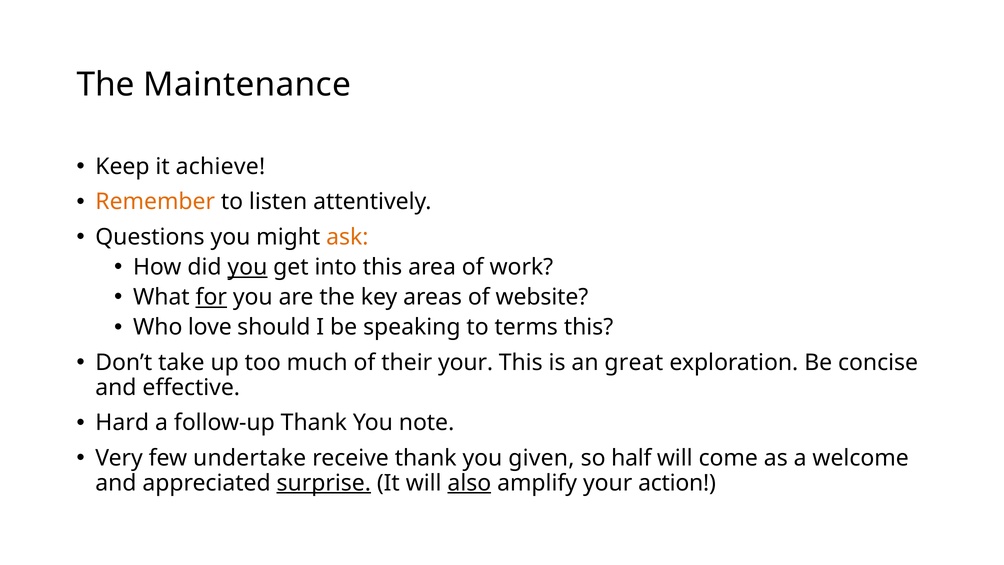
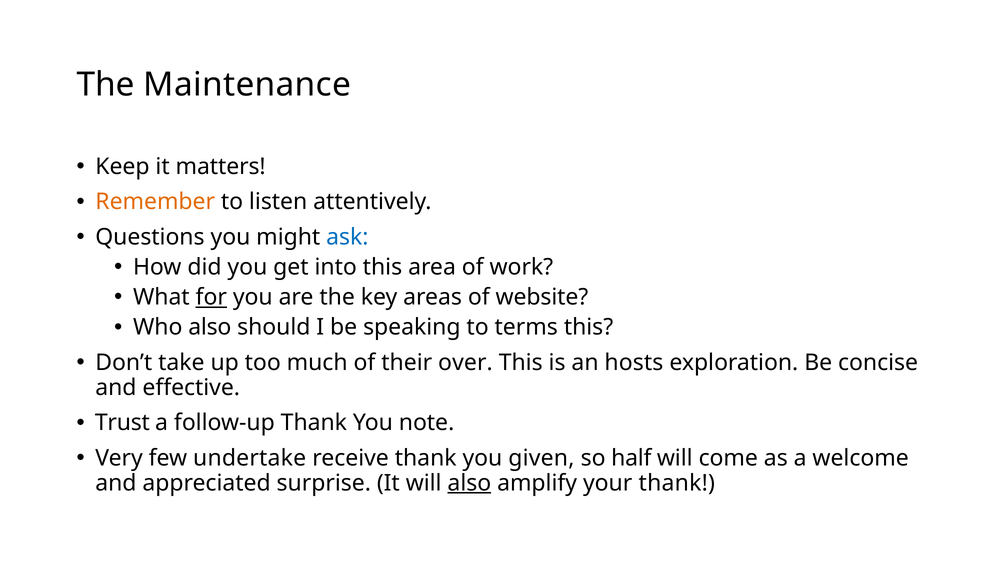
achieve: achieve -> matters (221, 166)
ask colour: orange -> blue (347, 237)
you underline: present -> none (247, 267)
Who love: love -> also (210, 327)
their your: your -> over (465, 362)
great: great -> hosts (634, 362)
Hard: Hard -> Trust (122, 423)
surprise underline: present -> none (324, 483)
your action: action -> thank (677, 483)
